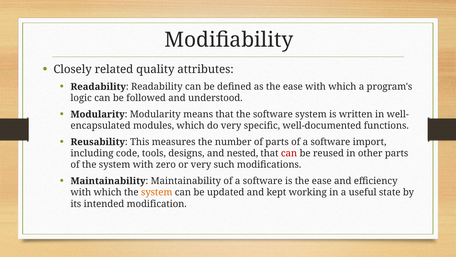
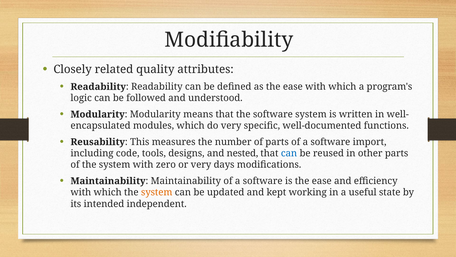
can colour: red -> blue (289, 153)
such: such -> days (224, 165)
modification: modification -> independent (157, 203)
